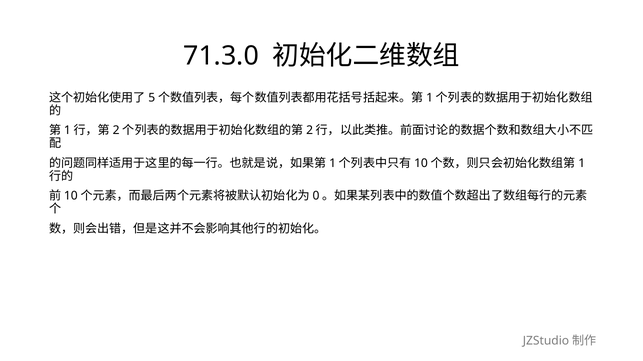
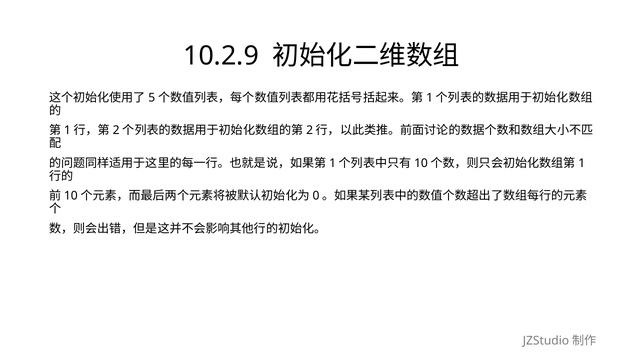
71.3.0: 71.3.0 -> 10.2.9 (221, 56)
